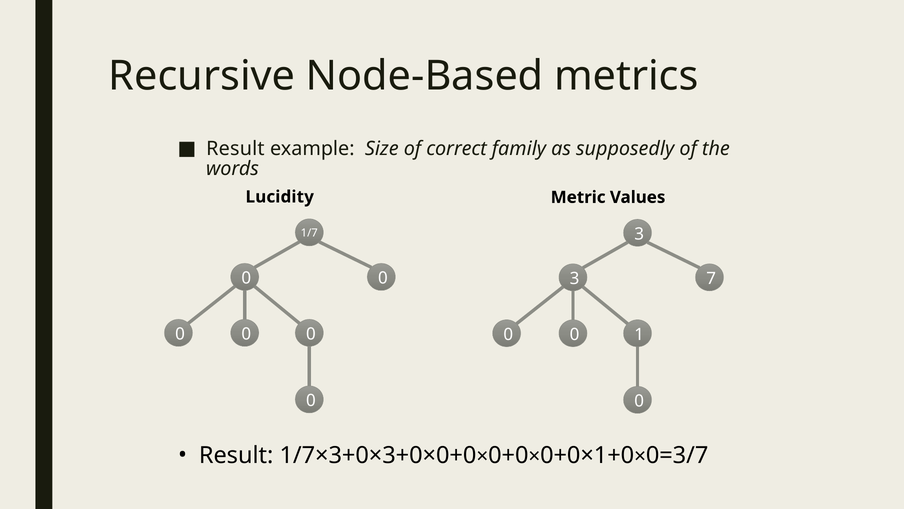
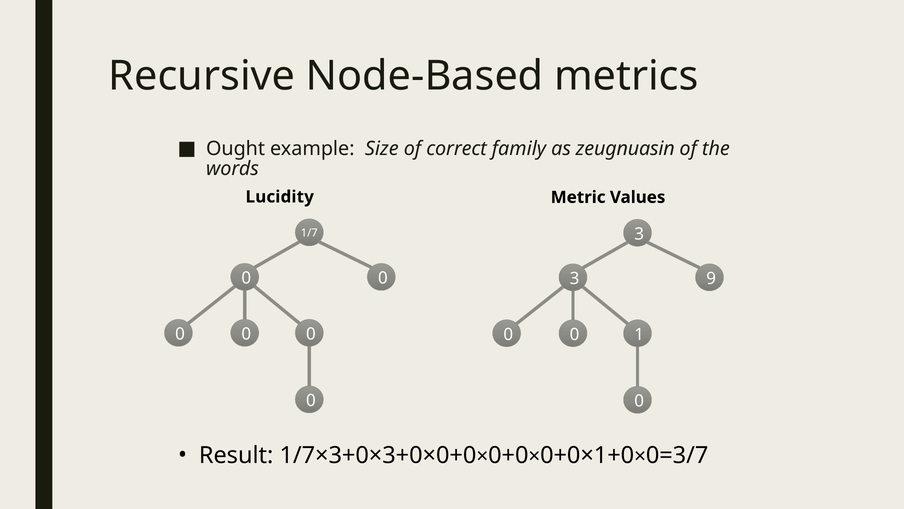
Result: Result -> Ought (236, 149)
supposedly: supposedly -> zeugnuasin (625, 149)
7: 7 -> 9 (711, 278)
